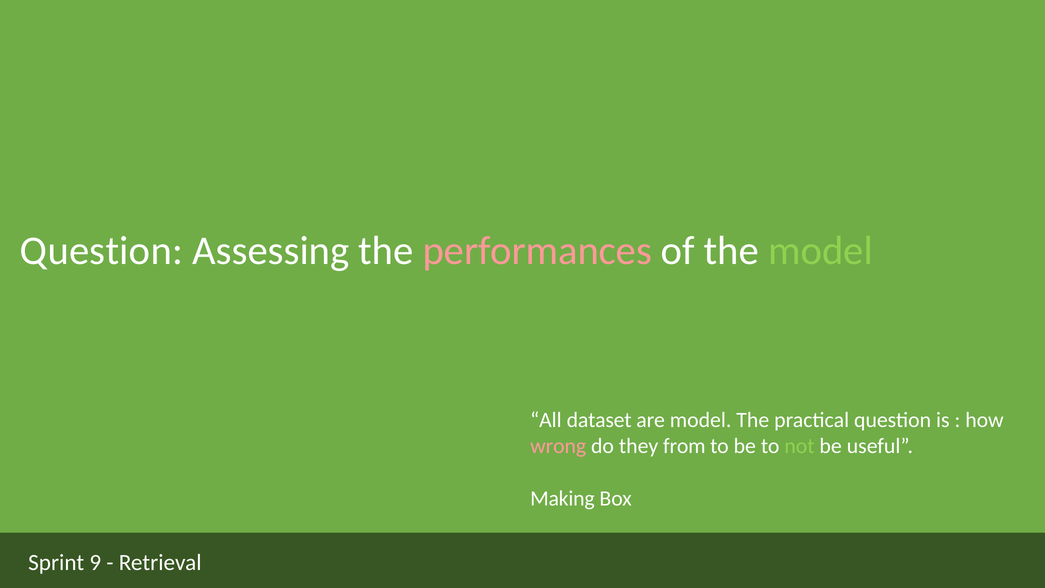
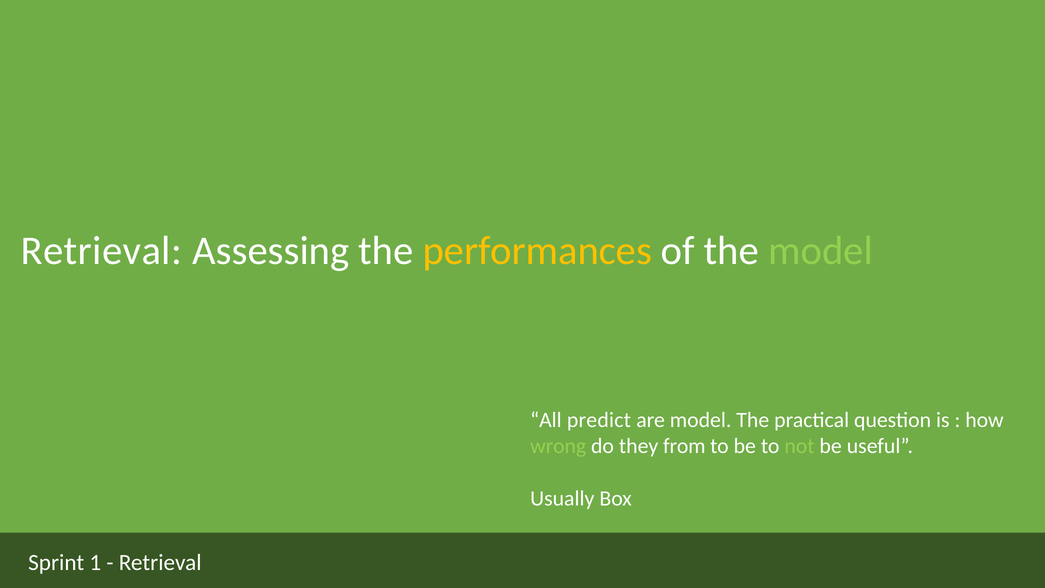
Question: Question -> Retrieval (101, 251)
performances colour: pink -> yellow (537, 251)
dataset: dataset -> predict (599, 420)
wrong colour: pink -> light green (558, 446)
Making: Making -> Usually (562, 498)
9: 9 -> 1 (95, 563)
